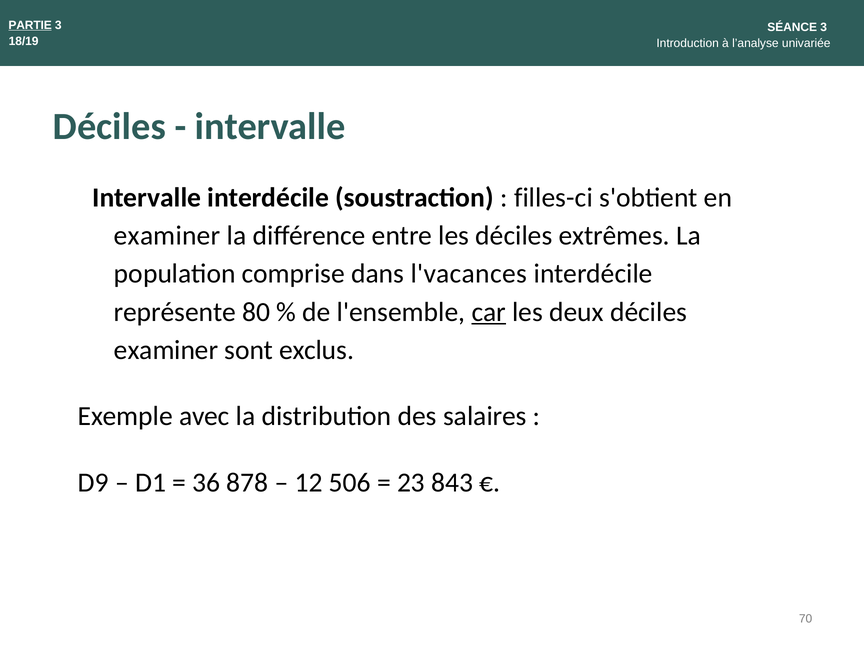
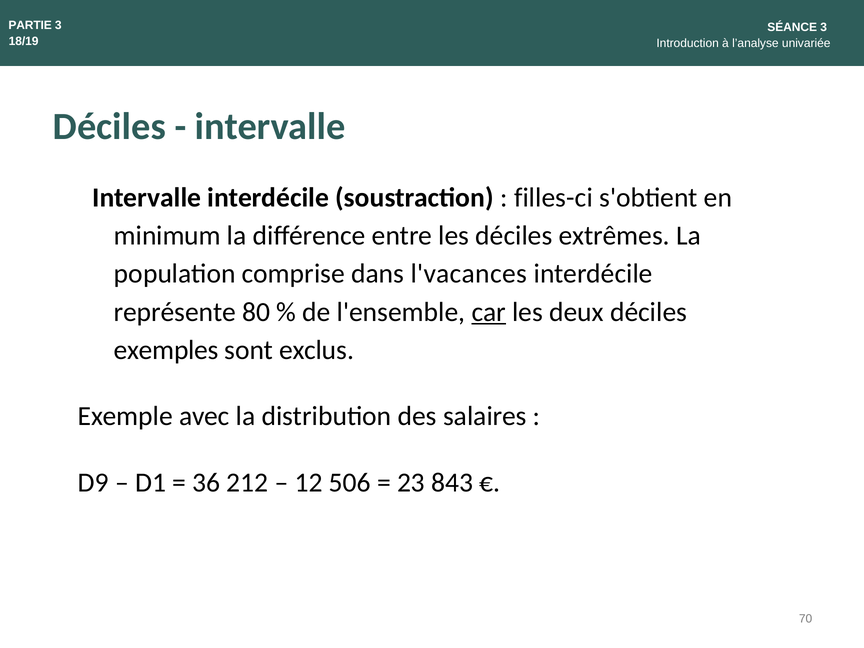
PARTIE underline: present -> none (30, 25)
examiner: examiner -> minimum (167, 236)
examiner: examiner -> exemples (166, 350)
878: 878 -> 212 (247, 483)
